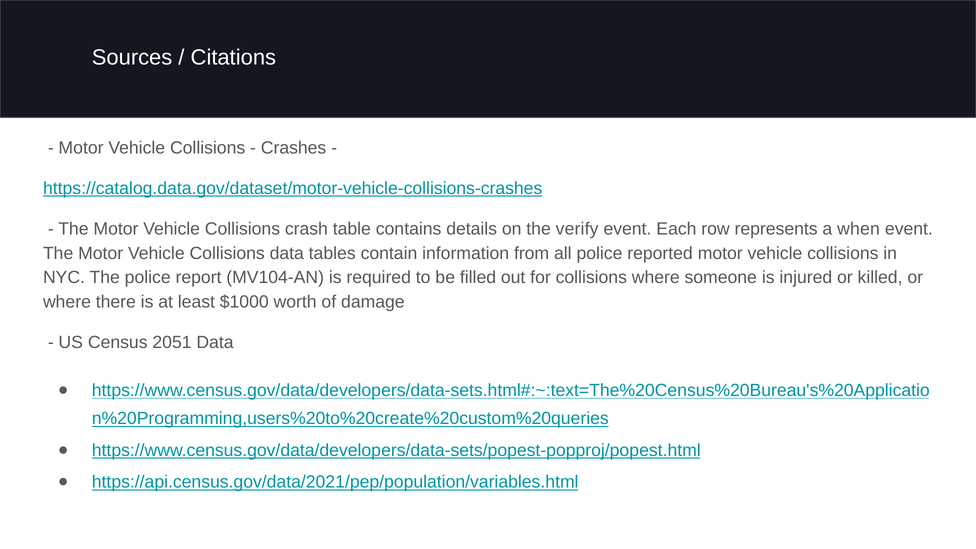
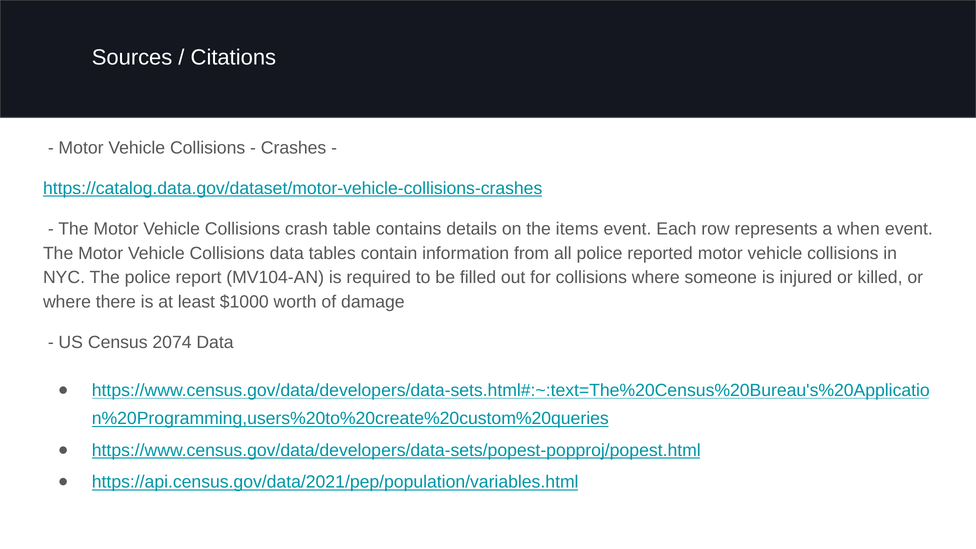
verify: verify -> items (577, 229)
2051: 2051 -> 2074 (172, 342)
